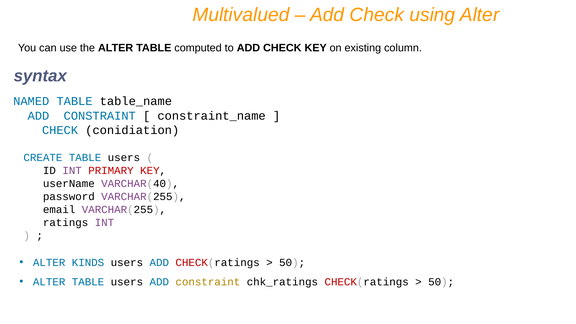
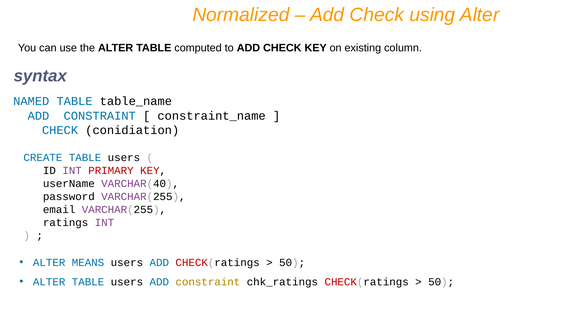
Multivalued: Multivalued -> Normalized (241, 15)
KINDS: KINDS -> MEANS (88, 263)
